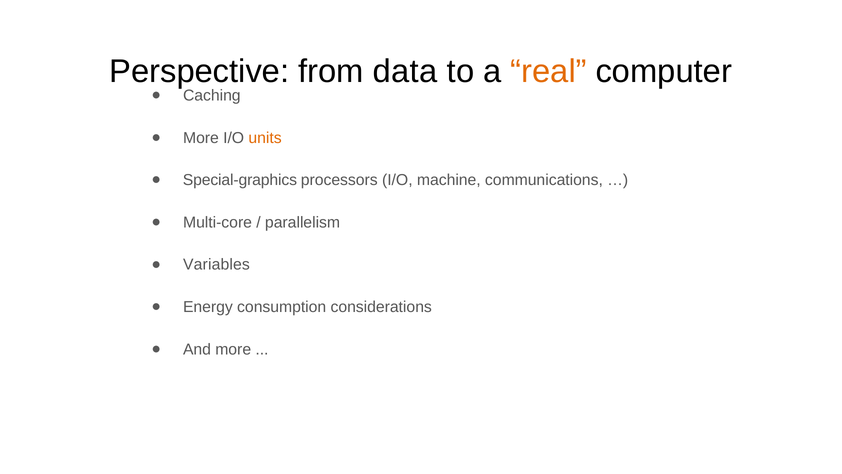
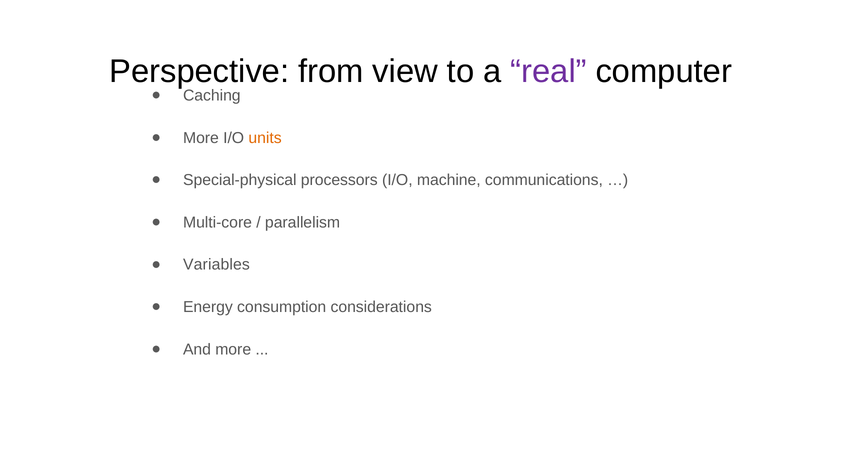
data: data -> view (405, 71)
real colour: orange -> purple (549, 71)
Special-graphics: Special-graphics -> Special-physical (240, 180)
